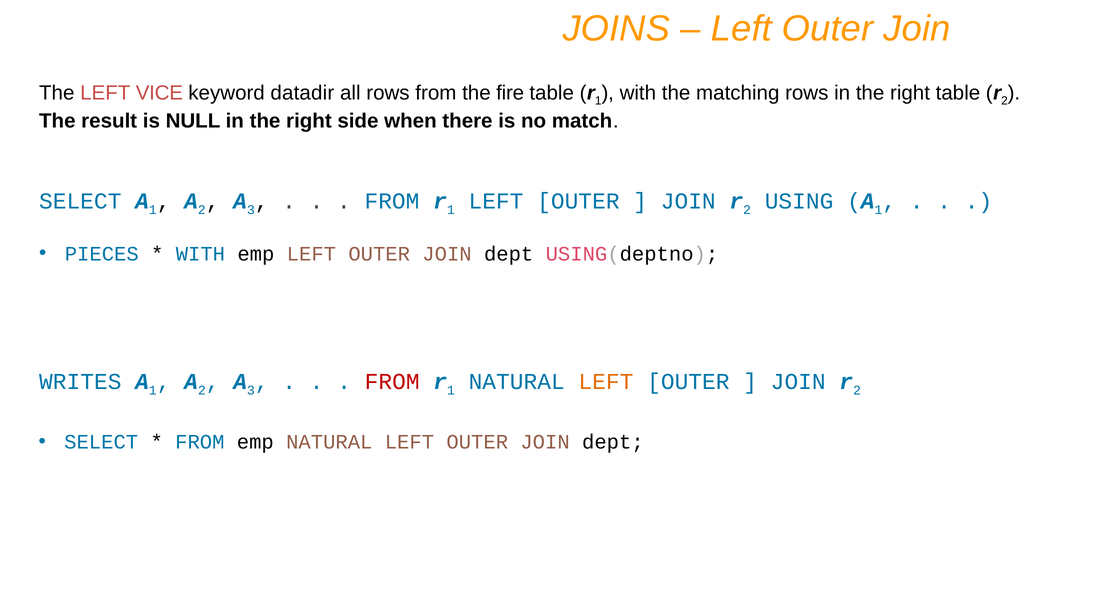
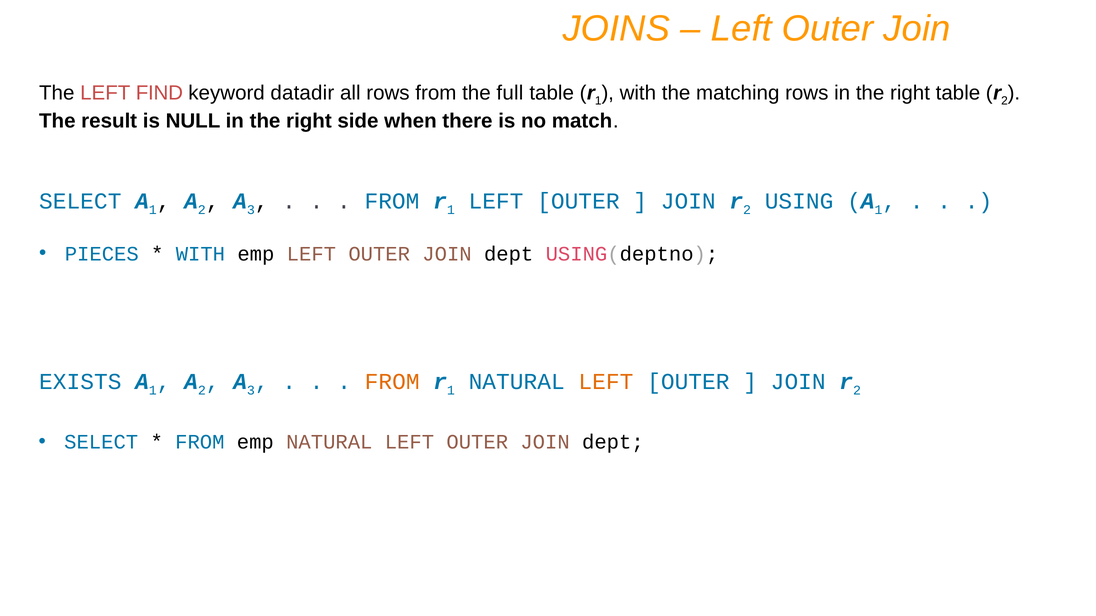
VICE: VICE -> FIND (159, 93)
fire: fire -> full (510, 93)
WRITES: WRITES -> EXISTS (80, 382)
FROM colour: red -> orange (392, 382)
